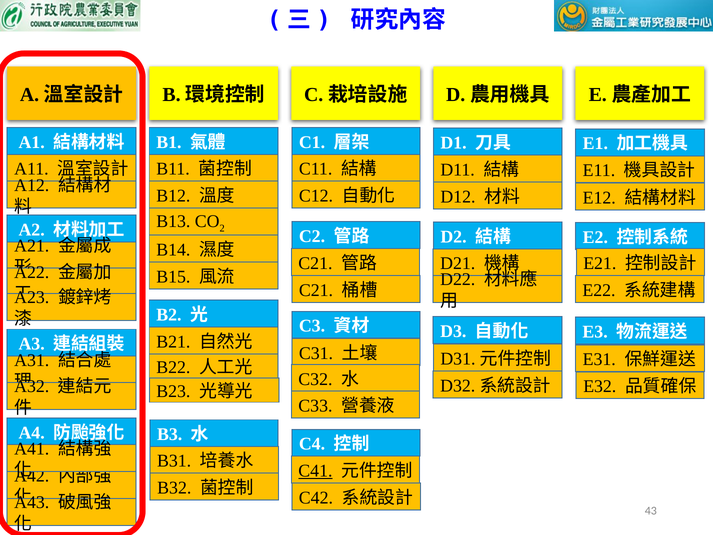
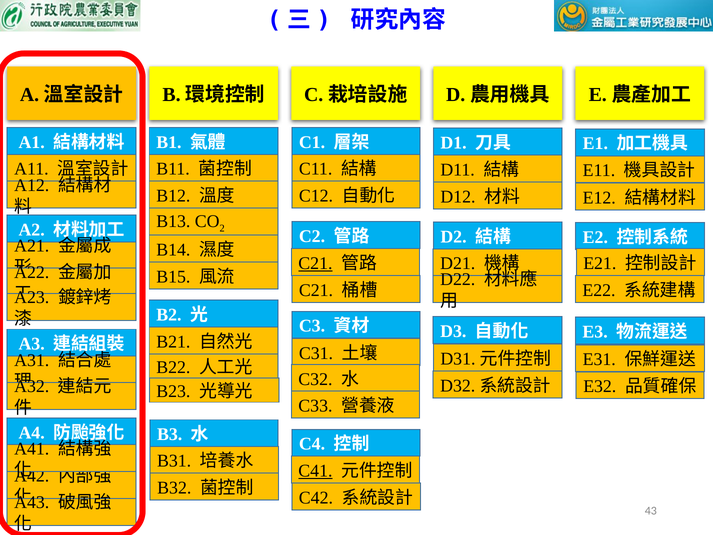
C21 underline: none -> present (315, 263)
